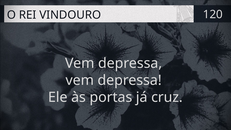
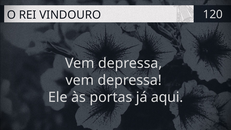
cruz: cruz -> aqui (167, 97)
